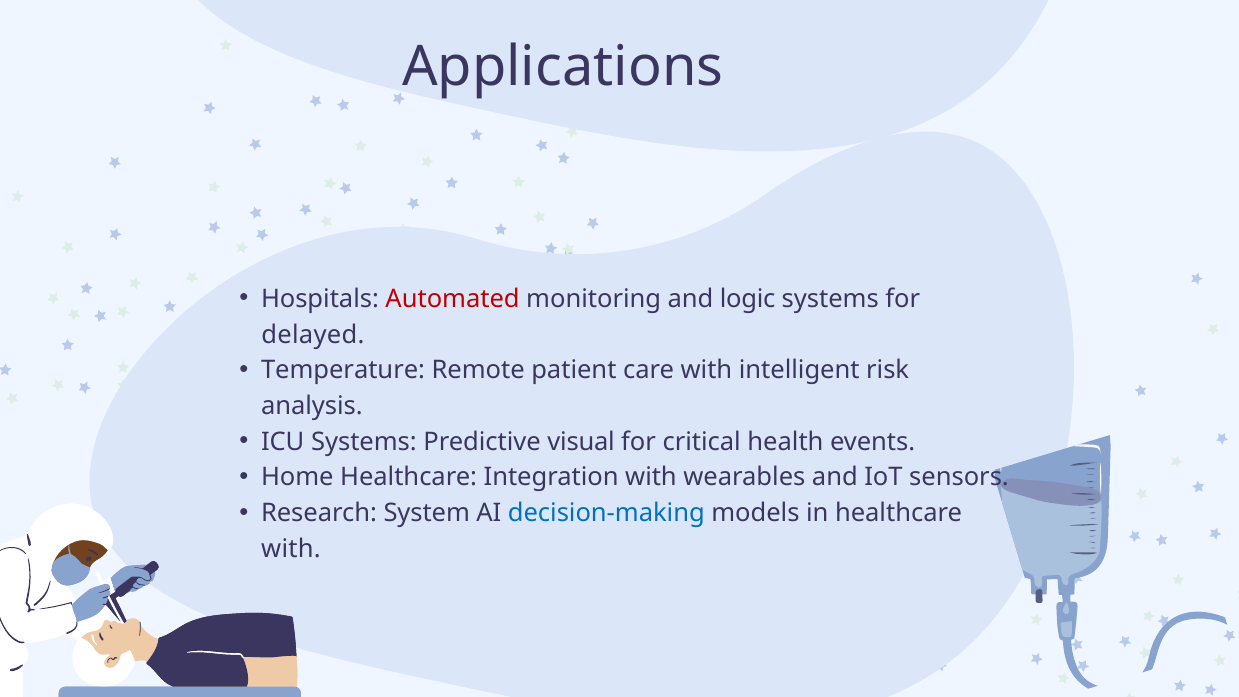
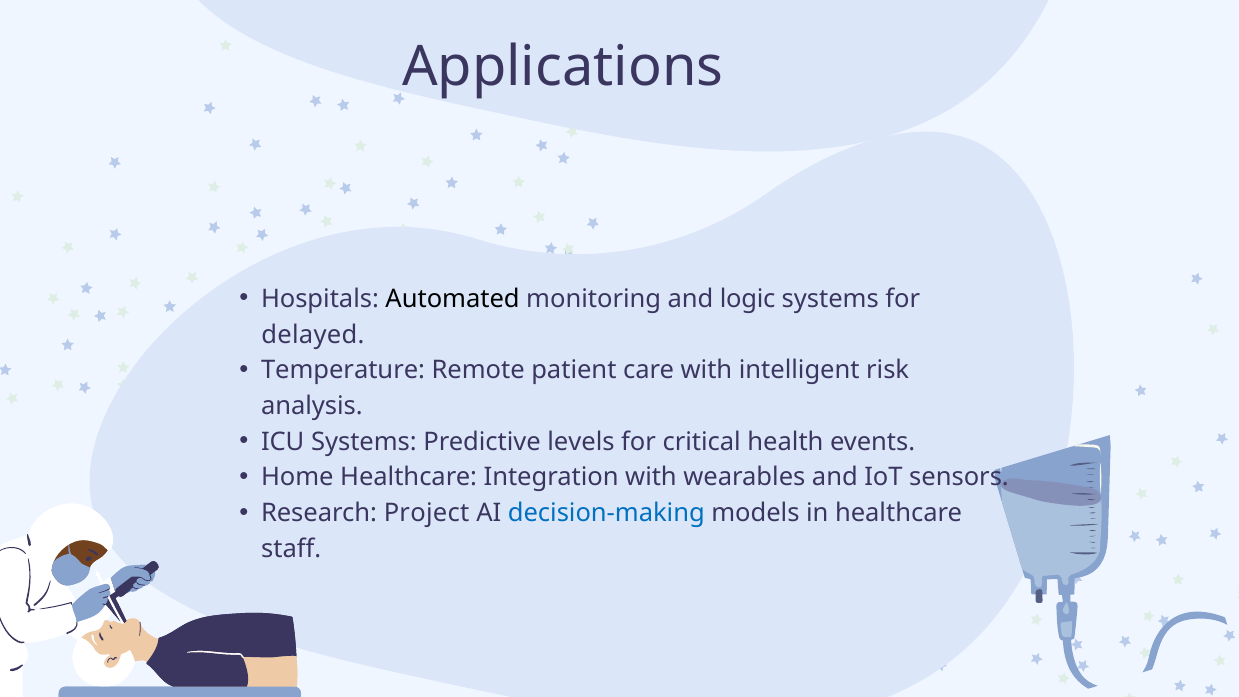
Automated colour: red -> black (453, 299)
visual: visual -> levels (581, 442)
System: System -> Project (427, 513)
with: with -> staff (291, 549)
